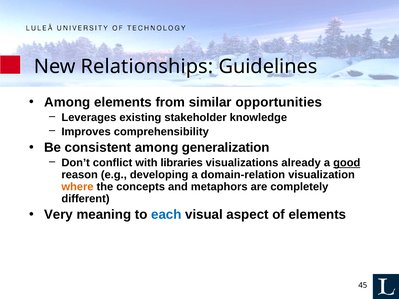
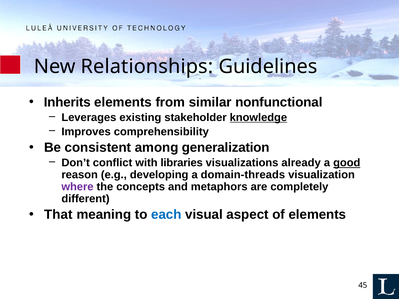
Among: Among -> Inherits (67, 102)
opportunities: opportunities -> nonfunctional (279, 102)
knowledge underline: none -> present (258, 118)
domain-relation: domain-relation -> domain-threads (243, 175)
where colour: orange -> purple (77, 187)
Very: Very -> That (58, 215)
